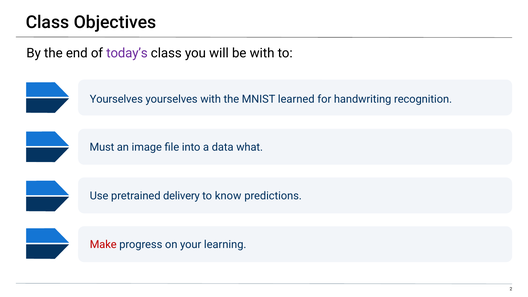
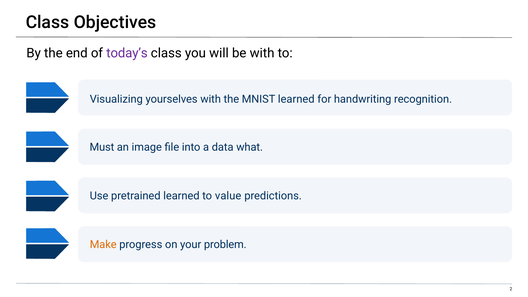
Yourselves: Yourselves -> Visualizing (116, 99)
pretrained delivery: delivery -> learned (181, 196)
know: know -> value (228, 196)
Make colour: red -> orange (103, 244)
learning: learning -> problem (225, 244)
